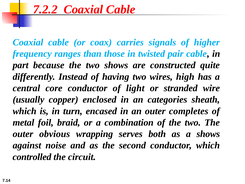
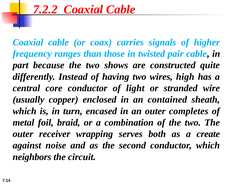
categories: categories -> contained (167, 99)
obvious: obvious -> receiver (55, 134)
a shows: shows -> create (208, 134)
controlled: controlled -> neighbors (32, 157)
